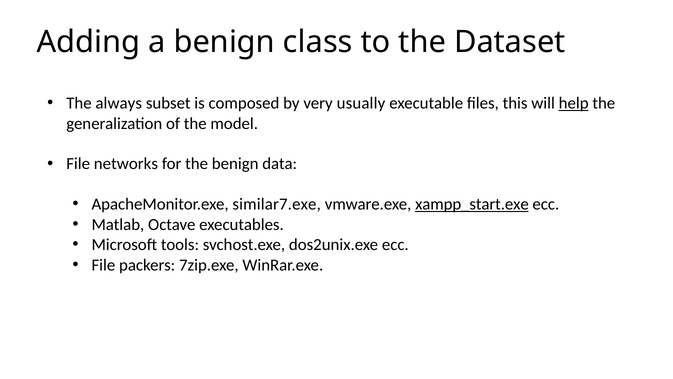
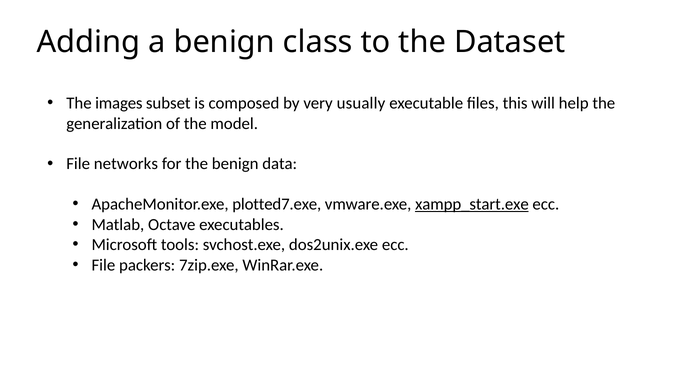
always: always -> images (119, 103)
help underline: present -> none (574, 103)
similar7.exe: similar7.exe -> plotted7.exe (277, 204)
